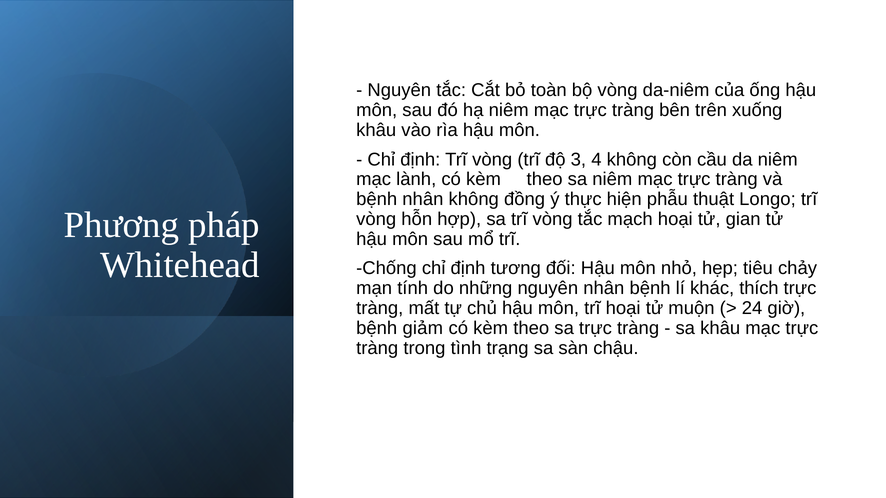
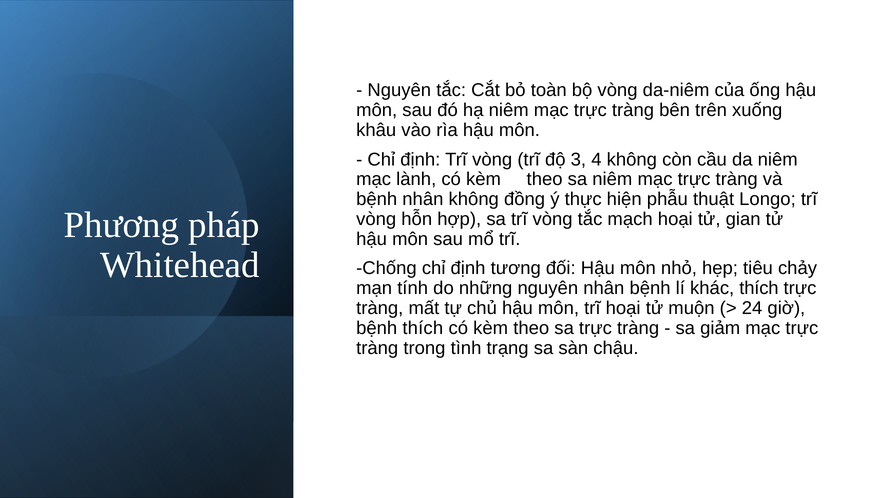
bệnh giảm: giảm -> thích (423, 328)
sa khâu: khâu -> giảm (720, 328)
